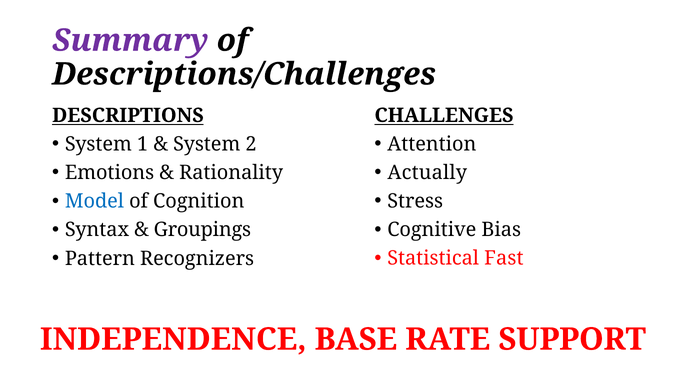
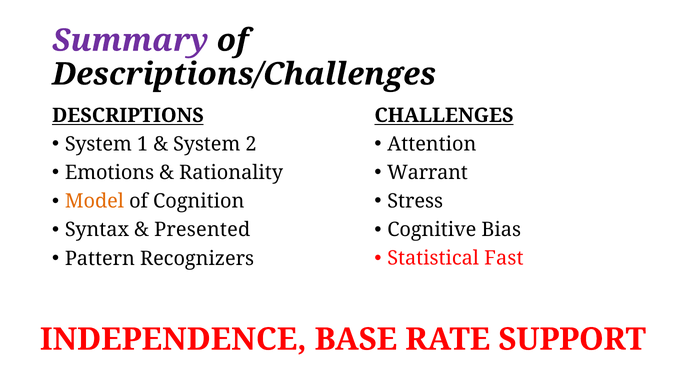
Actually: Actually -> Warrant (427, 173)
Model colour: blue -> orange (94, 201)
Groupings: Groupings -> Presented (202, 230)
